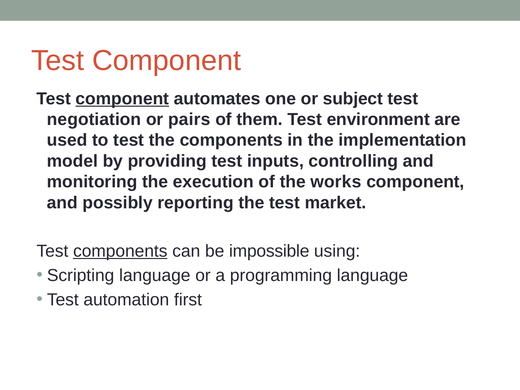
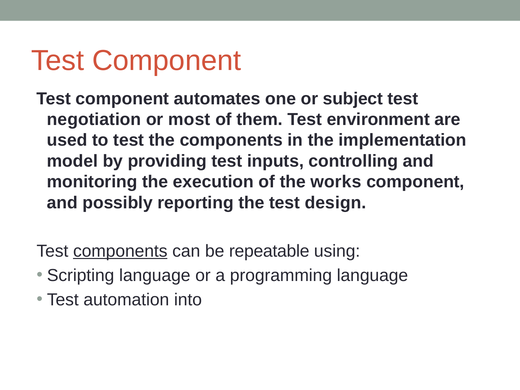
component underline: present -> none (122, 99)
pairs: pairs -> most (189, 119)
market: market -> design (336, 203)
impossible: impossible -> repeatable (269, 251)
first: first -> into (188, 300)
